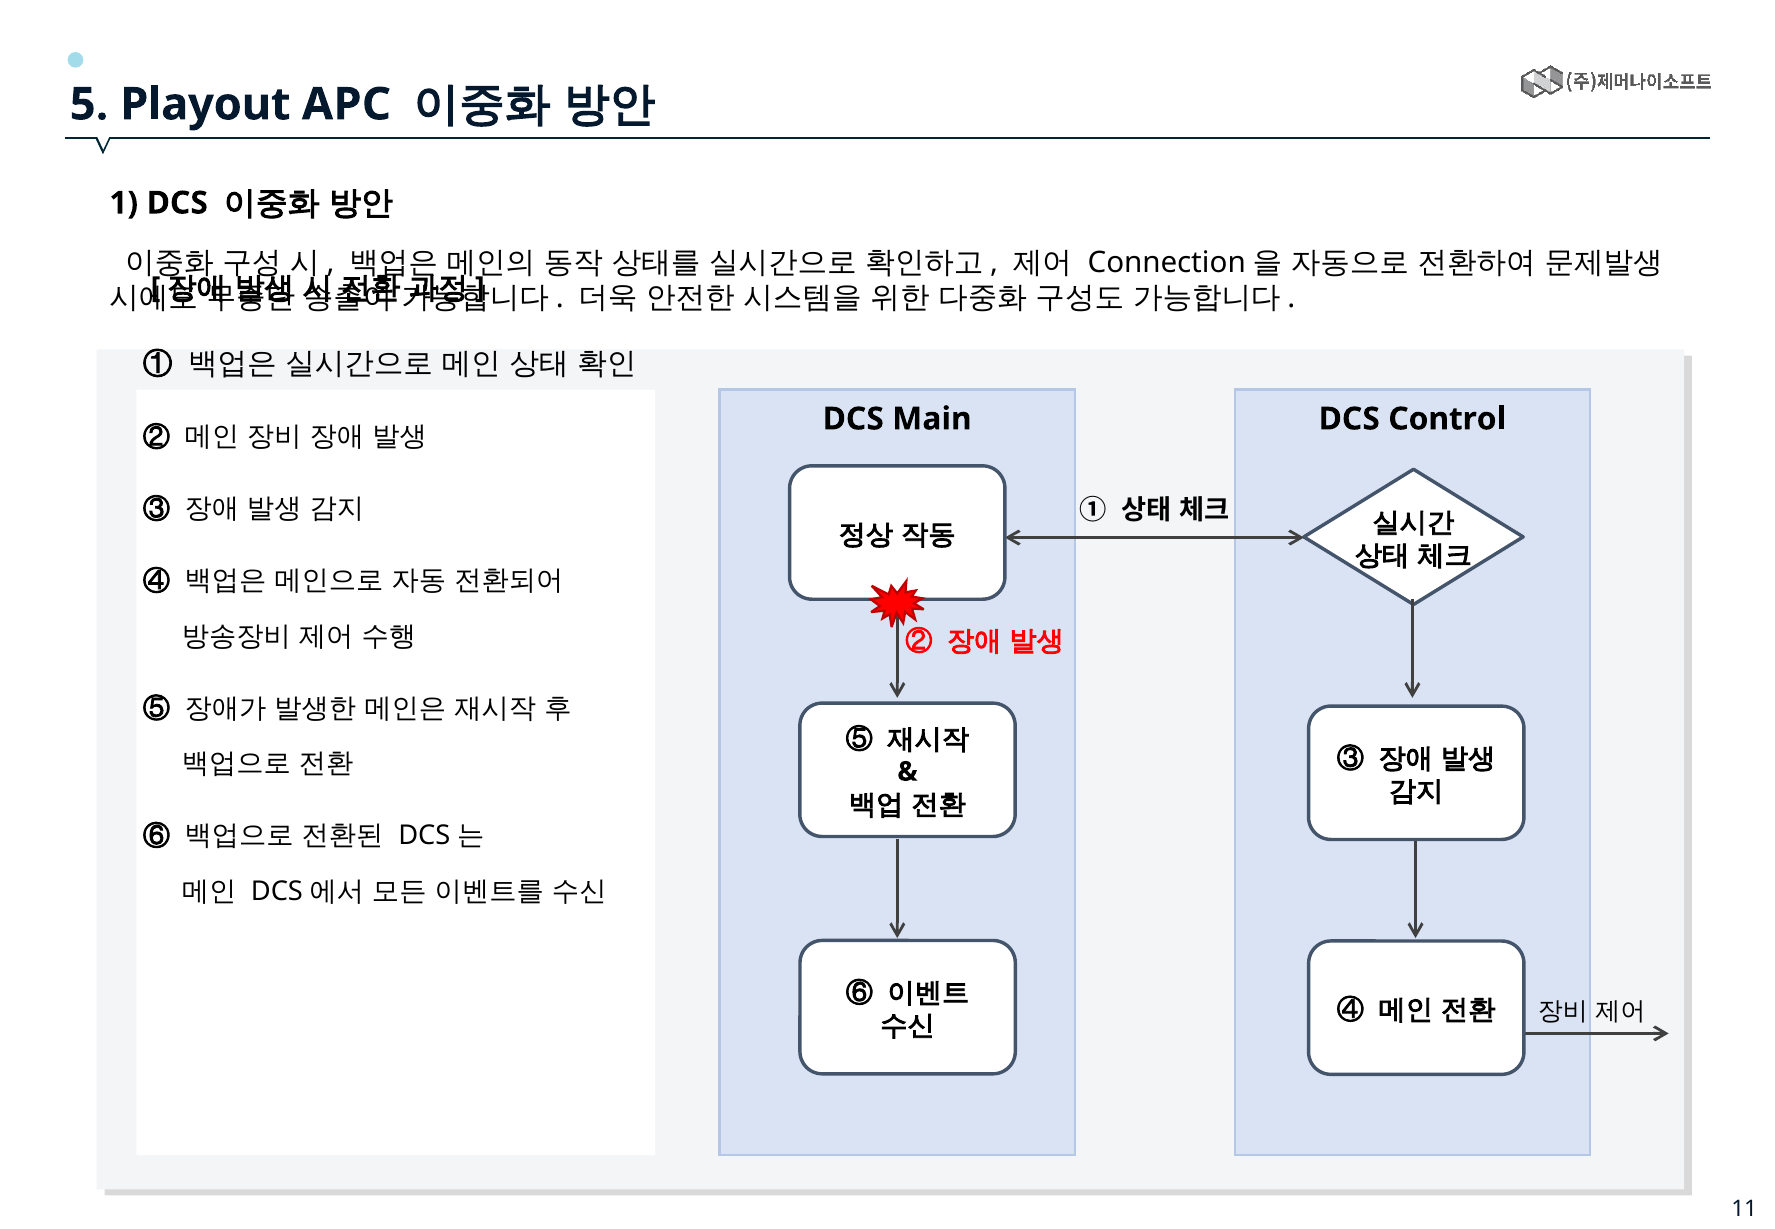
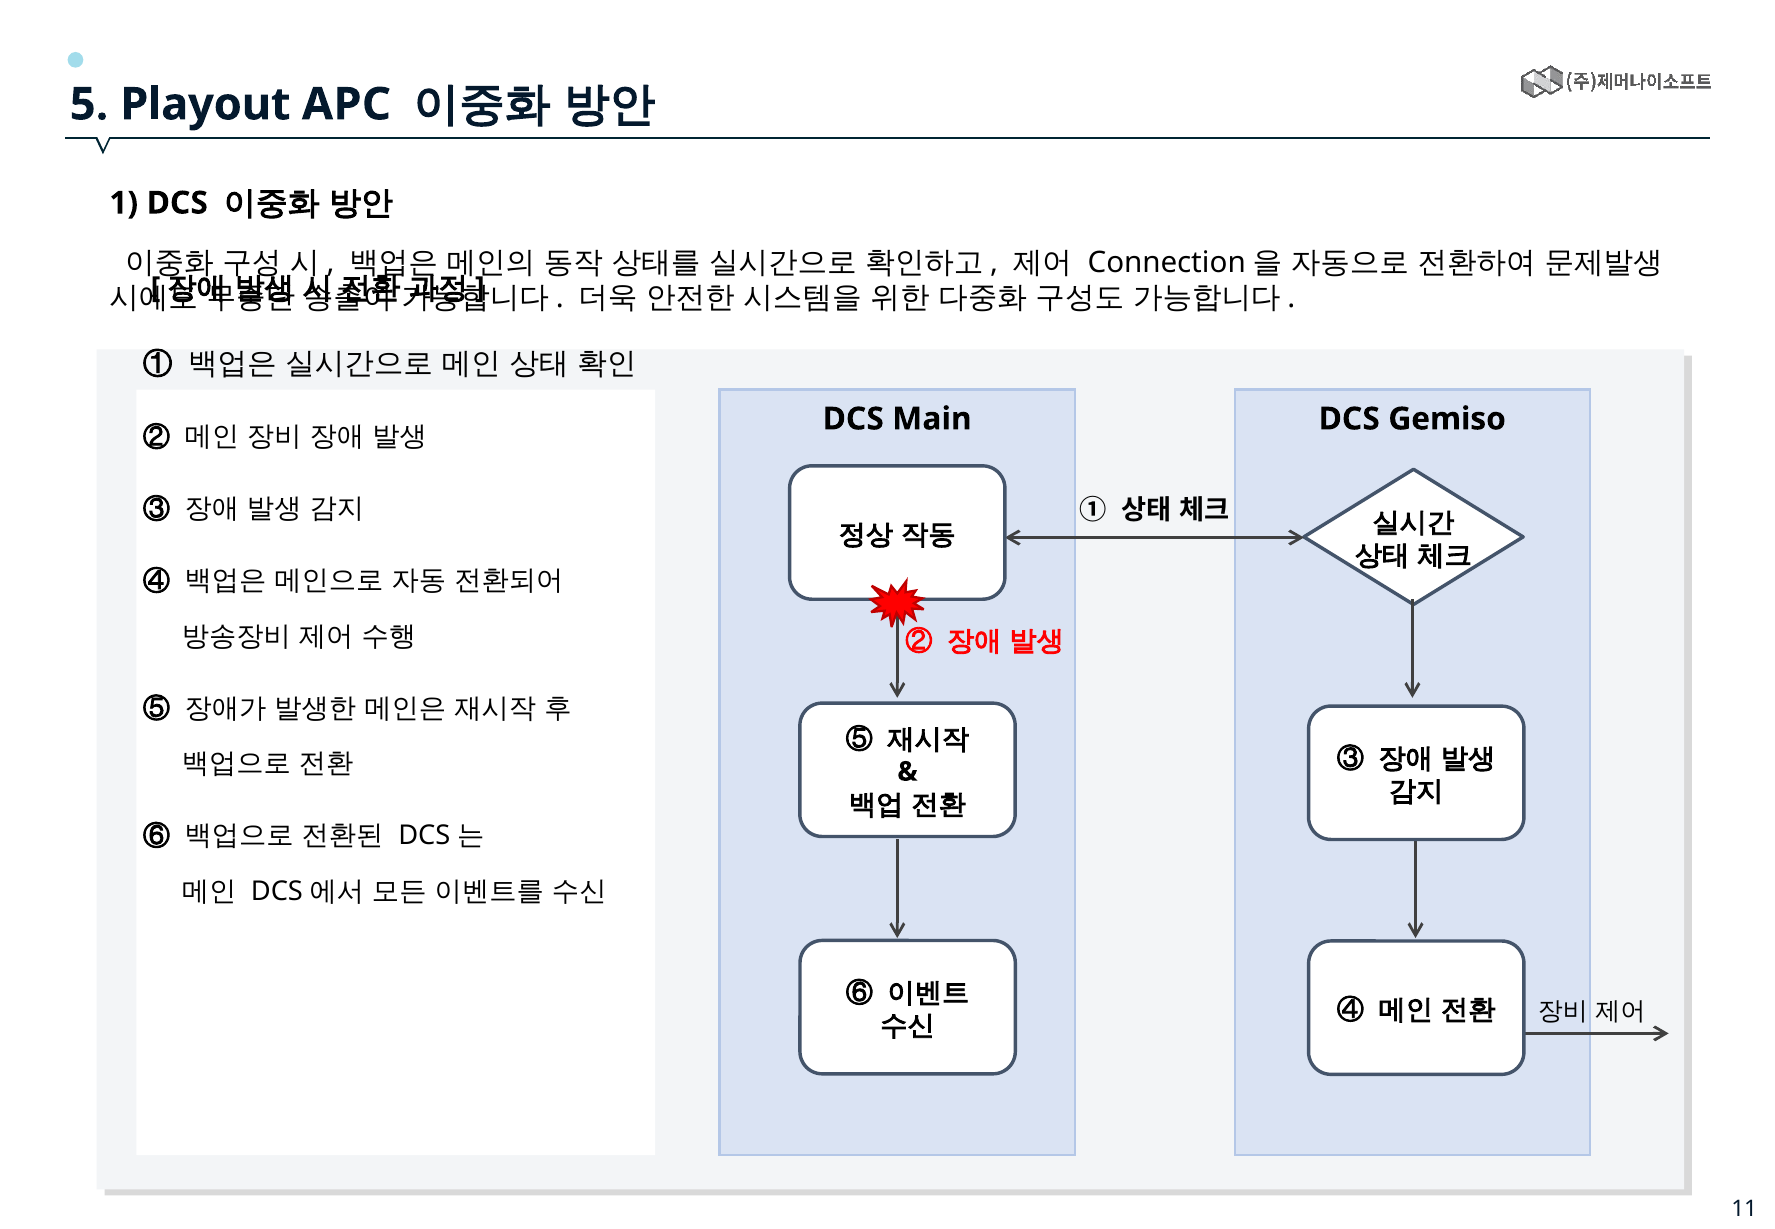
Control: Control -> Gemiso (1447, 419)
